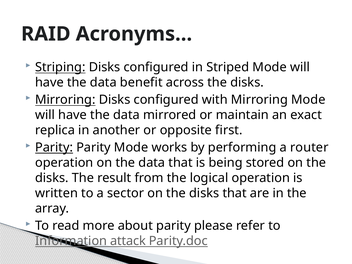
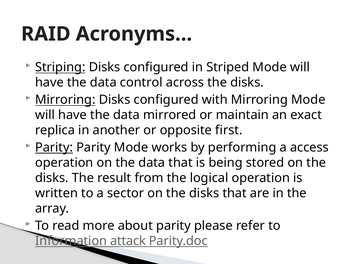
benefit: benefit -> control (141, 83)
router: router -> access (309, 147)
